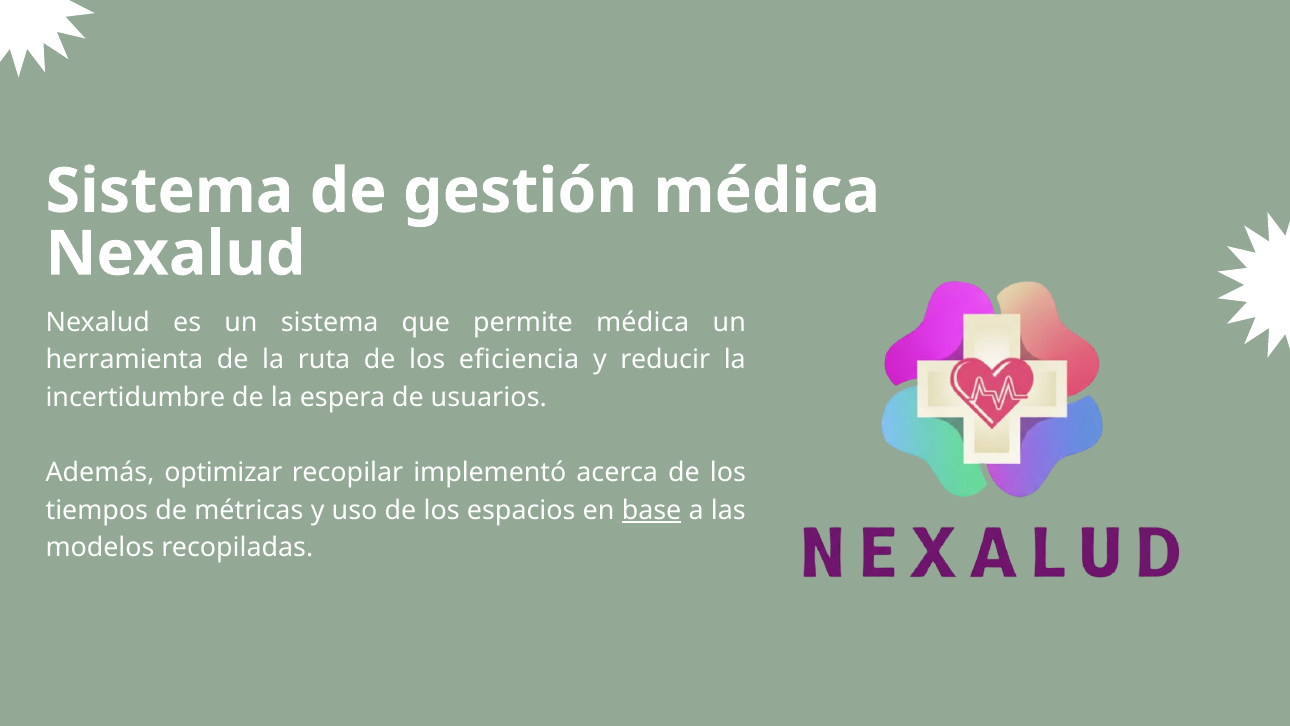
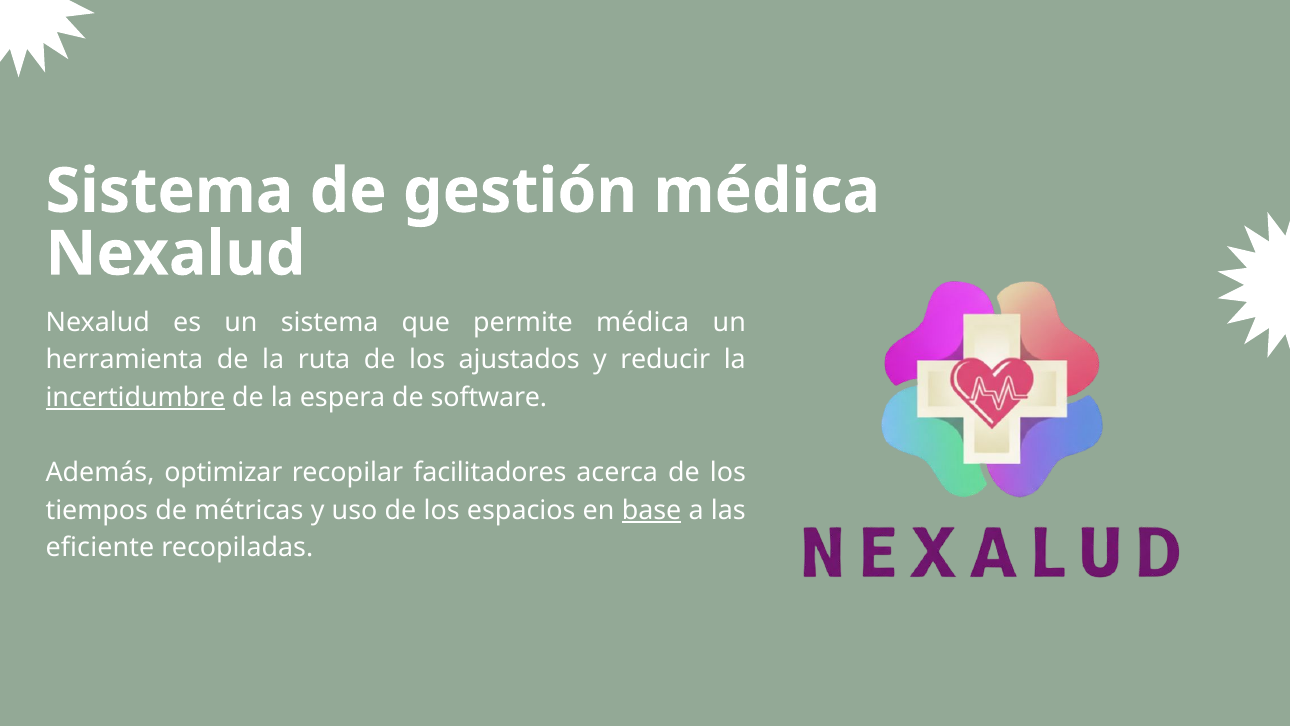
eficiencia: eficiencia -> ajustados (519, 360)
incertidumbre underline: none -> present (135, 397)
usuarios: usuarios -> software (489, 397)
implementó: implementó -> facilitadores (490, 472)
modelos: modelos -> eficiente (100, 548)
